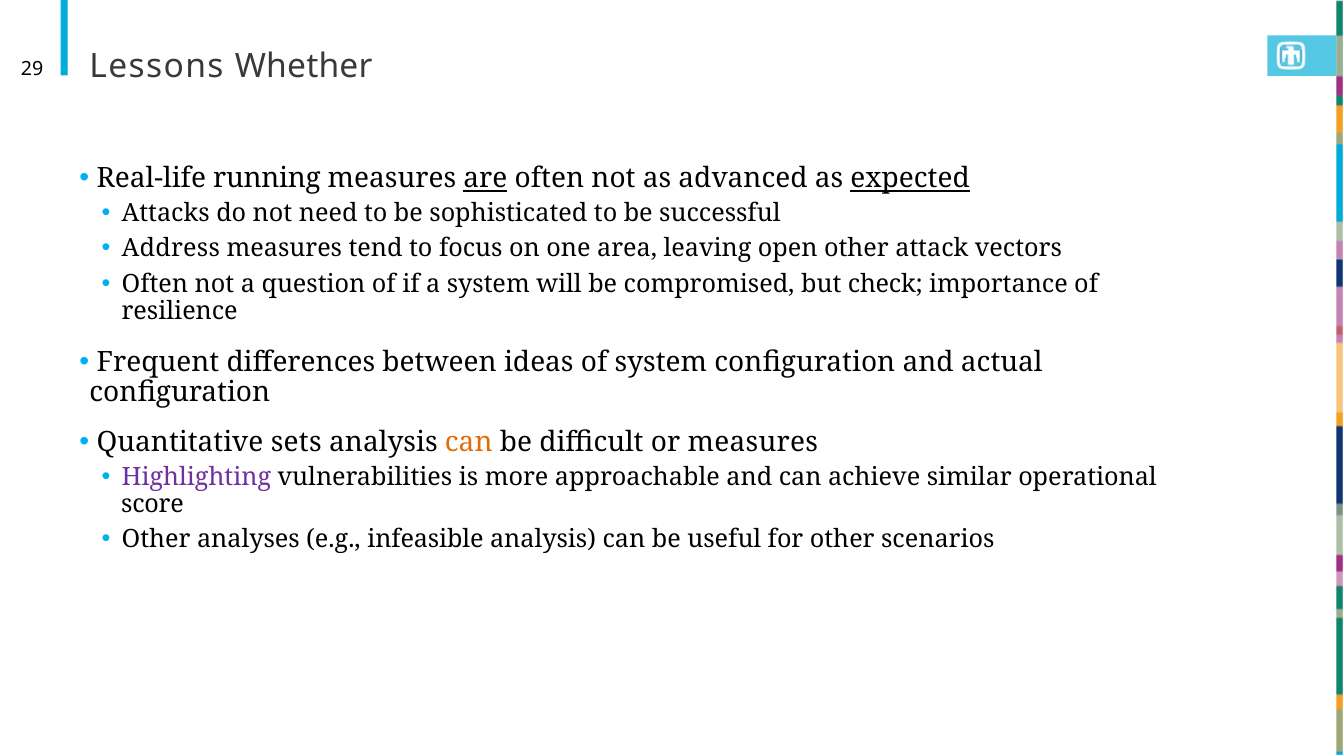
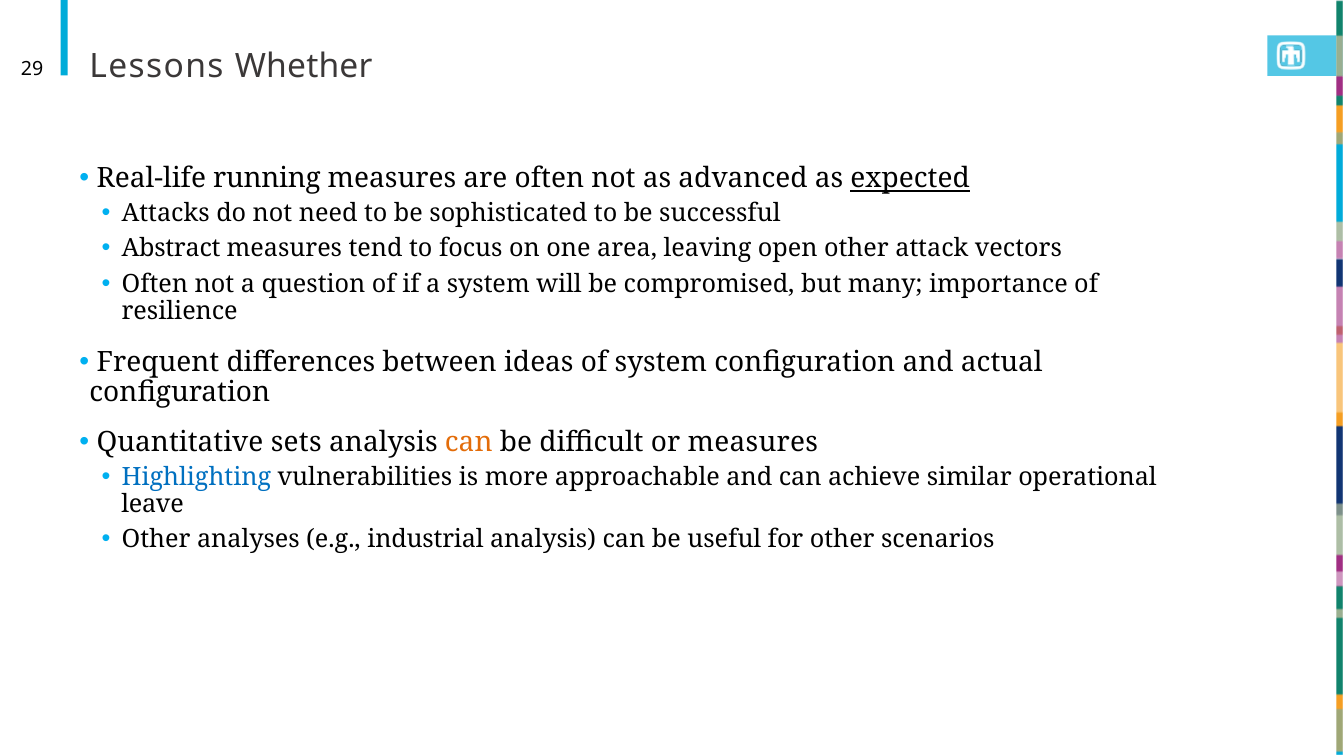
are underline: present -> none (485, 179)
Address: Address -> Abstract (171, 249)
check: check -> many (885, 284)
Highlighting colour: purple -> blue (196, 477)
score: score -> leave (153, 504)
infeasible: infeasible -> industrial (426, 540)
